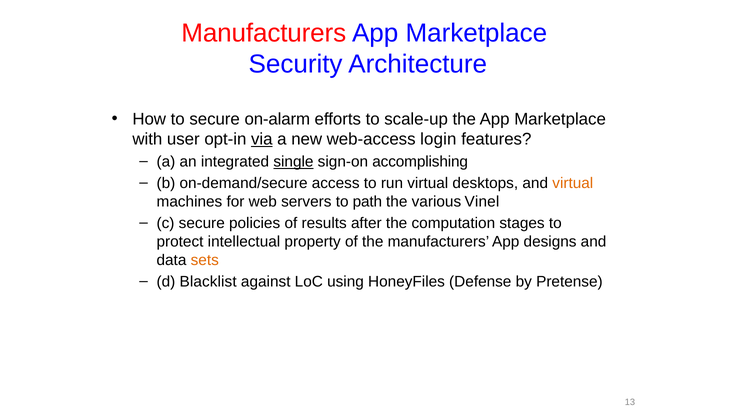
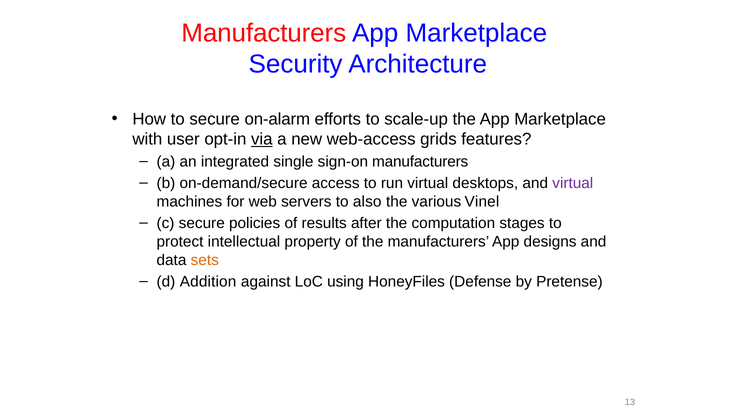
login: login -> grids (438, 139)
single underline: present -> none (293, 162)
sign-on accomplishing: accomplishing -> manufacturers (420, 162)
virtual colour: orange -> purple (573, 183)
path: path -> also (367, 202)
Blacklist: Blacklist -> Addition (208, 281)
